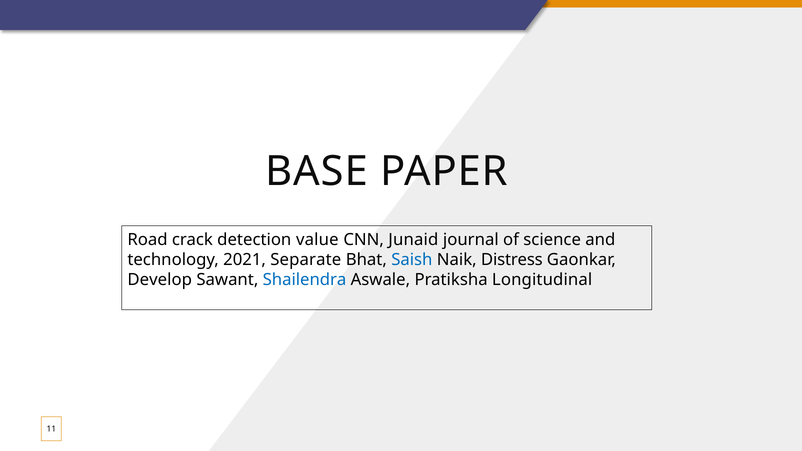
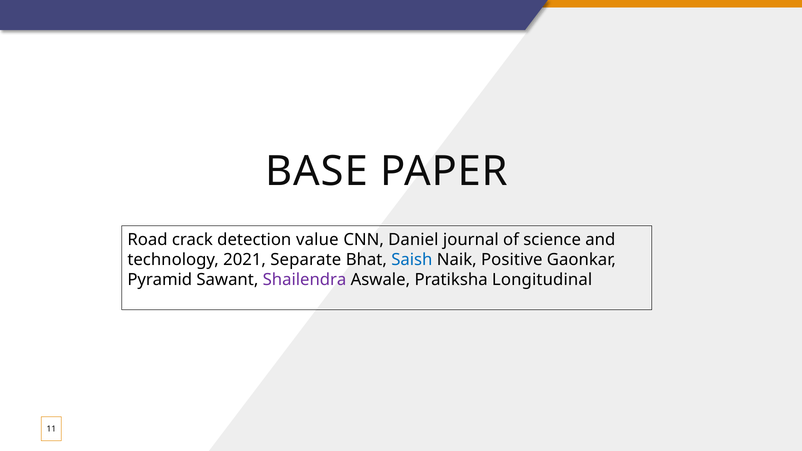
Junaid: Junaid -> Daniel (413, 240)
Distress: Distress -> Positive (512, 260)
Develop: Develop -> Pyramid (160, 280)
Shailendra colour: blue -> purple (305, 280)
